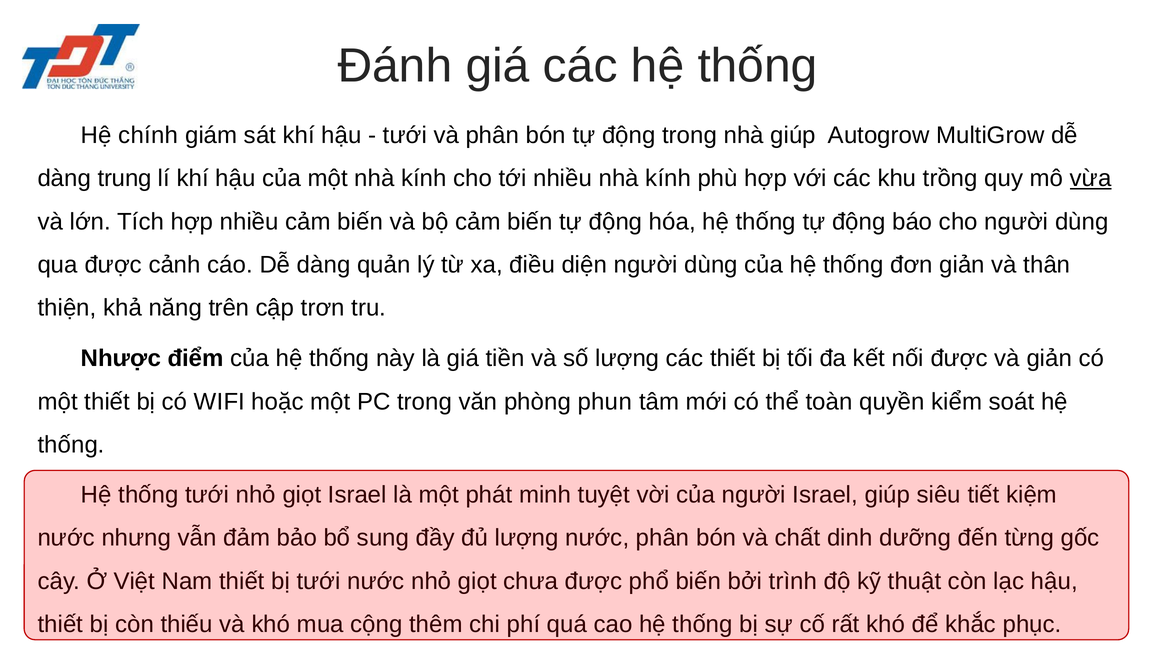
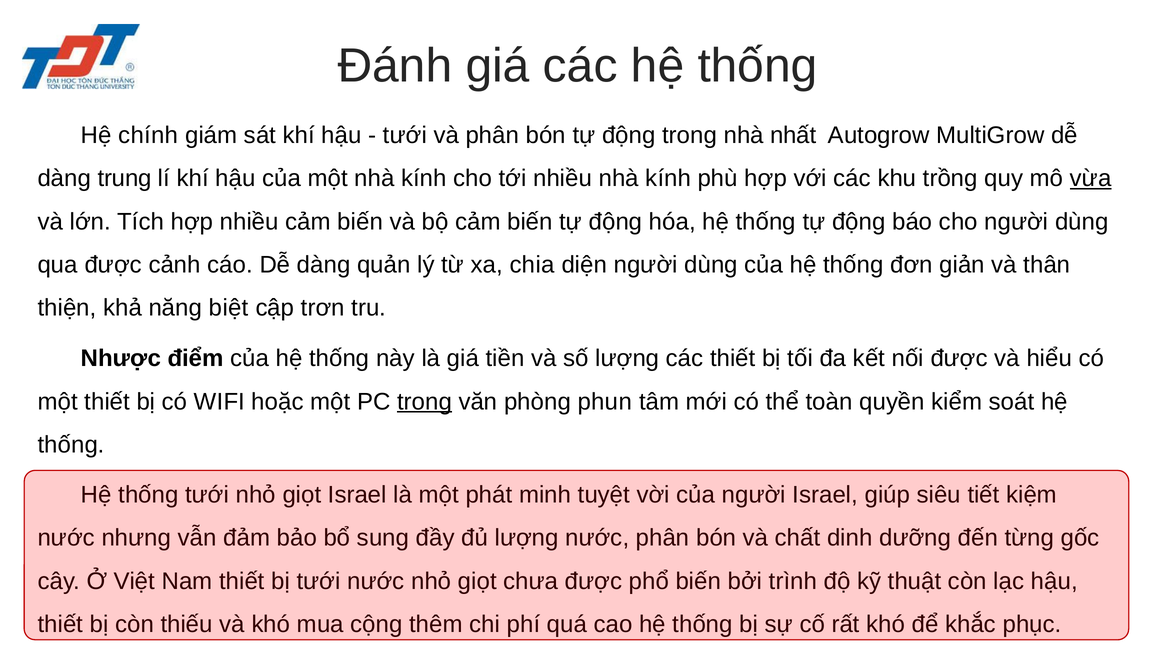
nhà giúp: giúp -> nhất (793, 135)
điều: điều -> chia (532, 265)
trên: trên -> biệt (229, 308)
và giản: giản -> hiểu (1049, 359)
trong underline: none -> present (425, 402)
